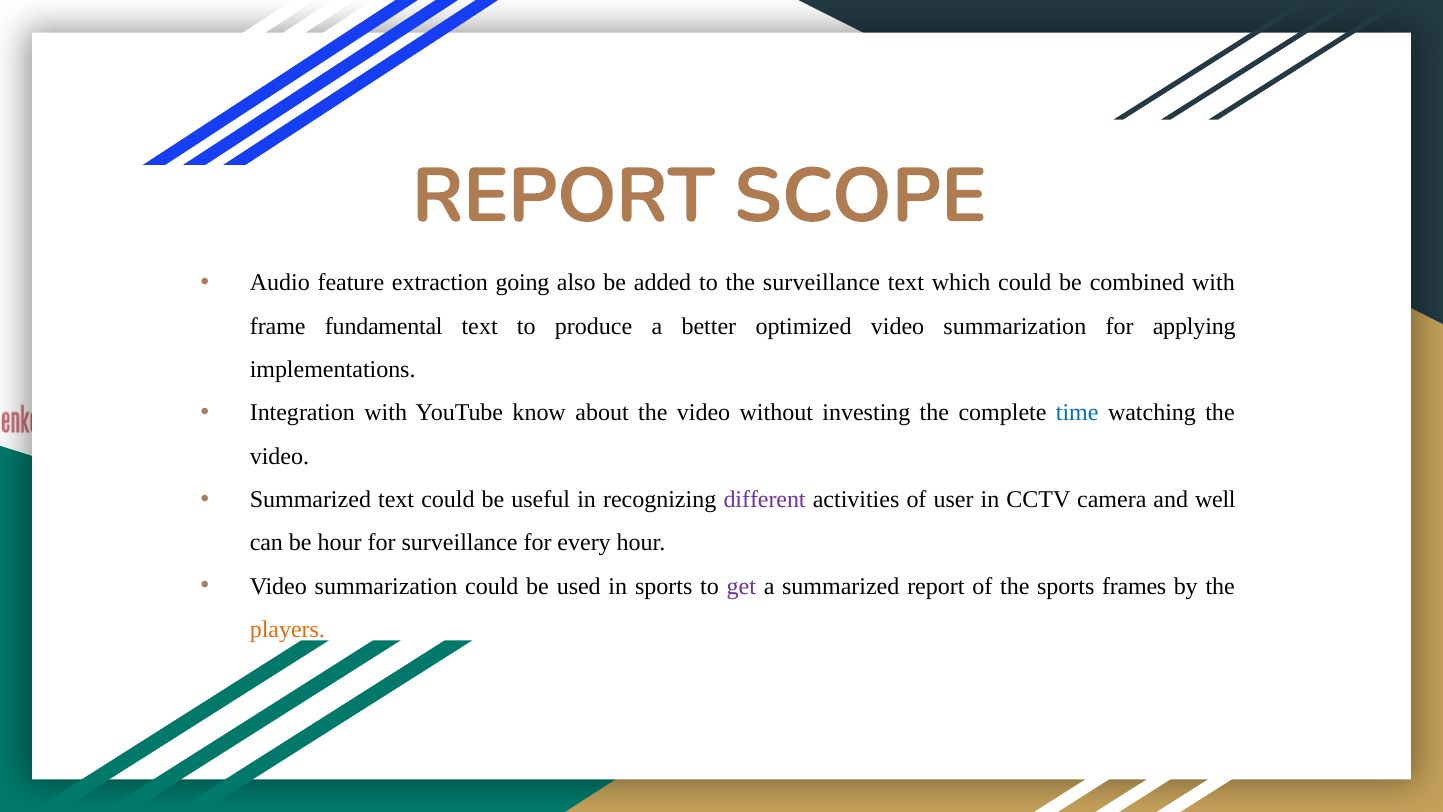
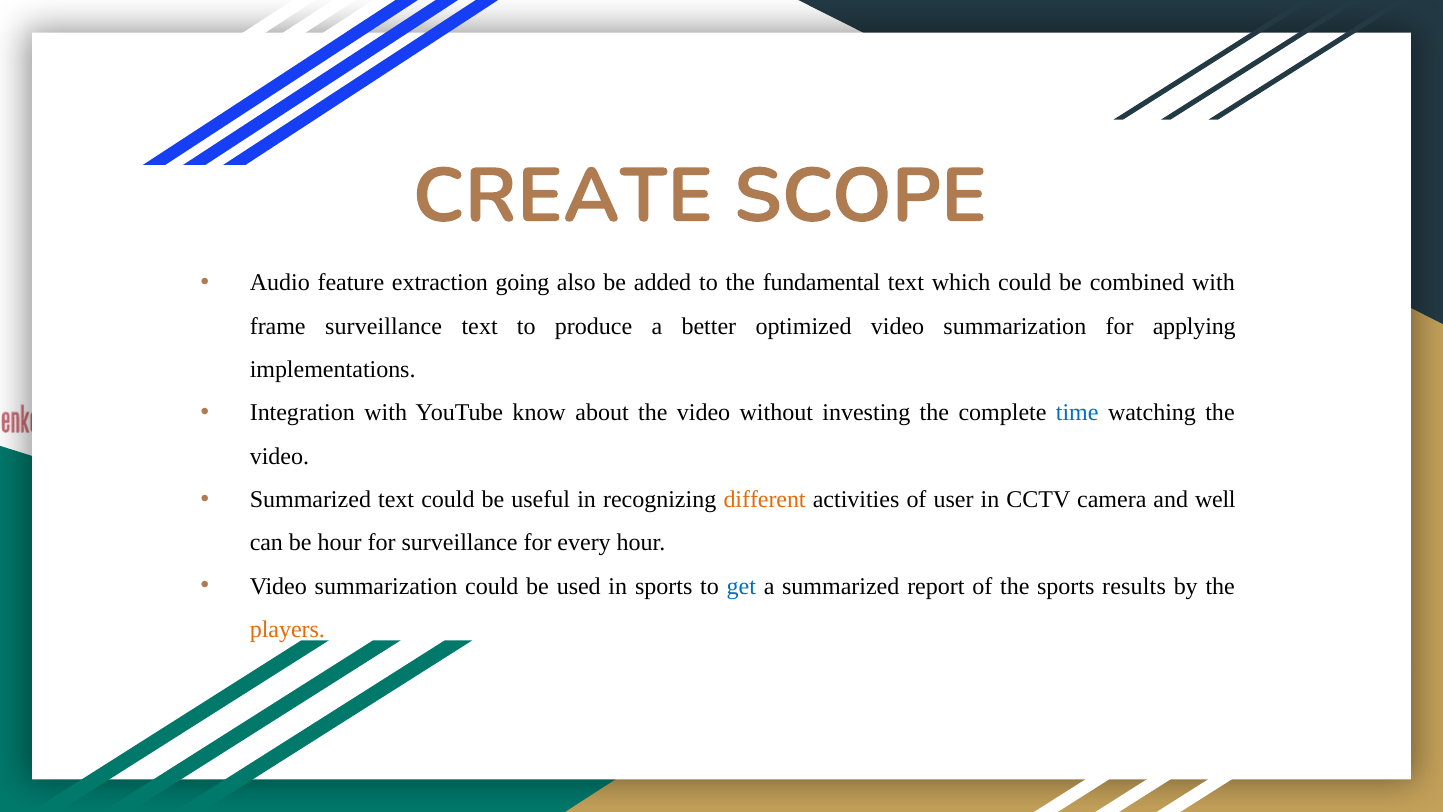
REPORT: REPORT -> CREATE (563, 196)
the surveillance: surveillance -> fundamental (822, 283)
frame fundamental: fundamental -> surveillance (384, 326)
different colour: purple -> orange (765, 499)
get colour: purple -> blue (741, 586)
frames: frames -> results (1134, 586)
